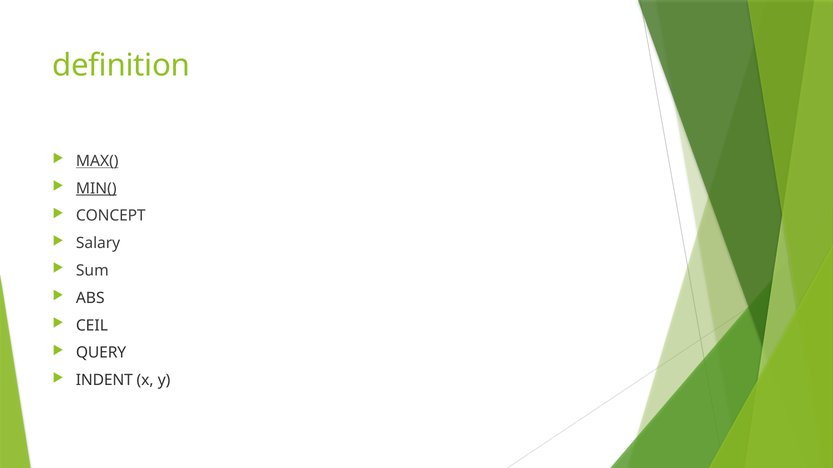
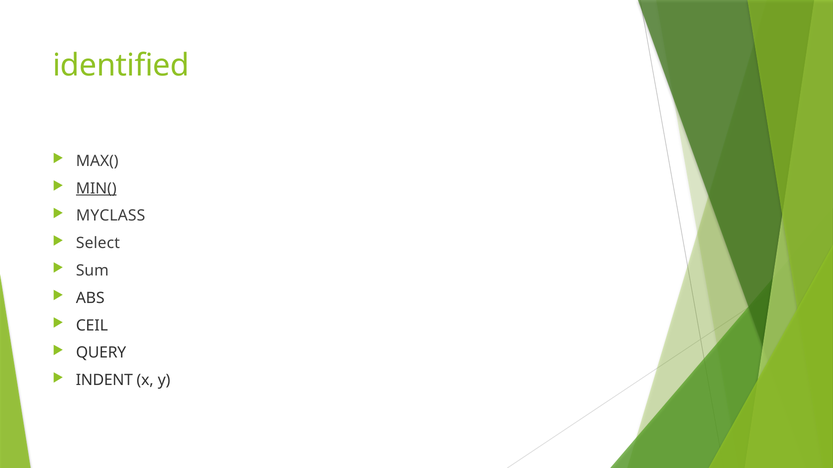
definition: definition -> identified (121, 66)
MAX( underline: present -> none (97, 161)
CONCEPT: CONCEPT -> MYCLASS (111, 216)
Salary: Salary -> Select (98, 243)
